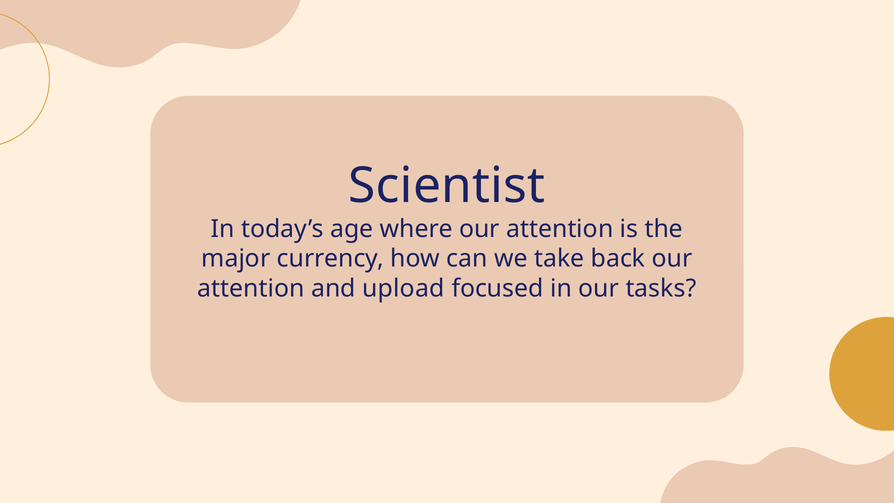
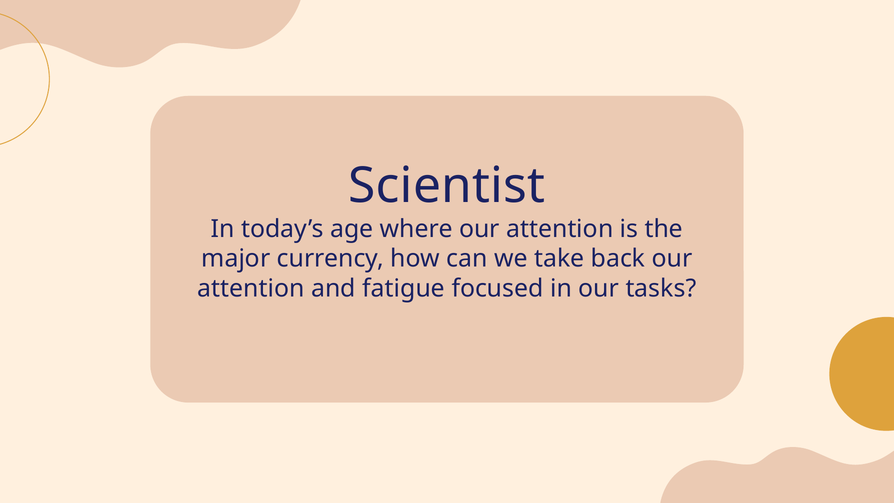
upload: upload -> fatigue (404, 289)
